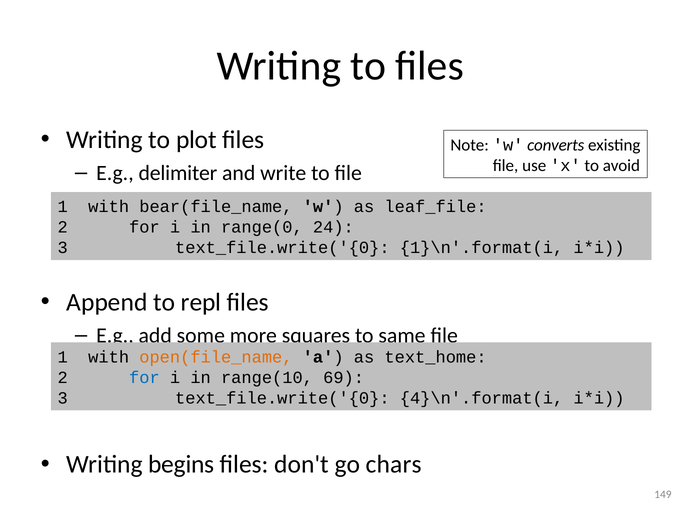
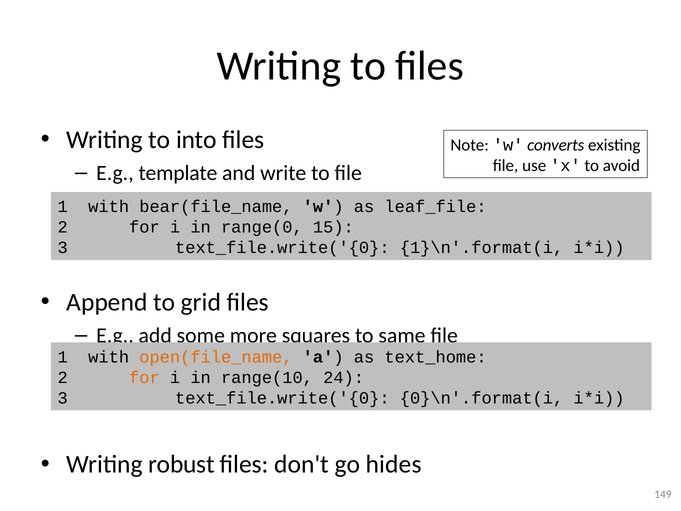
plot: plot -> into (196, 140)
delimiter: delimiter -> template (178, 173)
24: 24 -> 15 (333, 227)
repl: repl -> grid (201, 302)
for colour: blue -> orange (144, 377)
69: 69 -> 24 (344, 377)
4}\n'.format(i: 4}\n'.format(i -> 0}\n'.format(i (482, 398)
begins: begins -> robust (181, 464)
chars: chars -> hides (394, 464)
